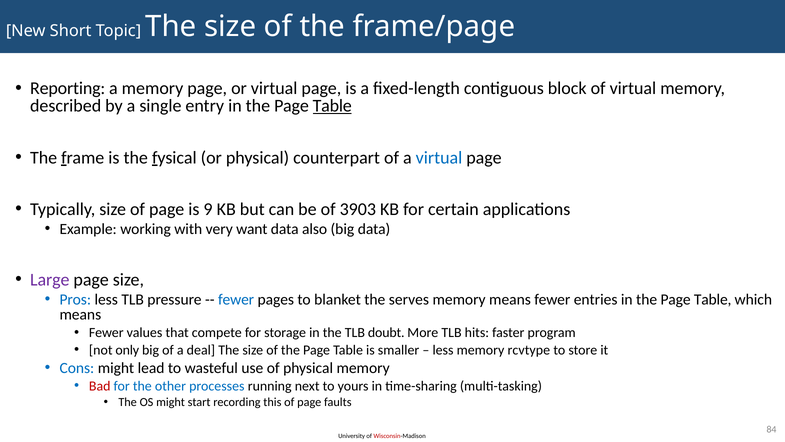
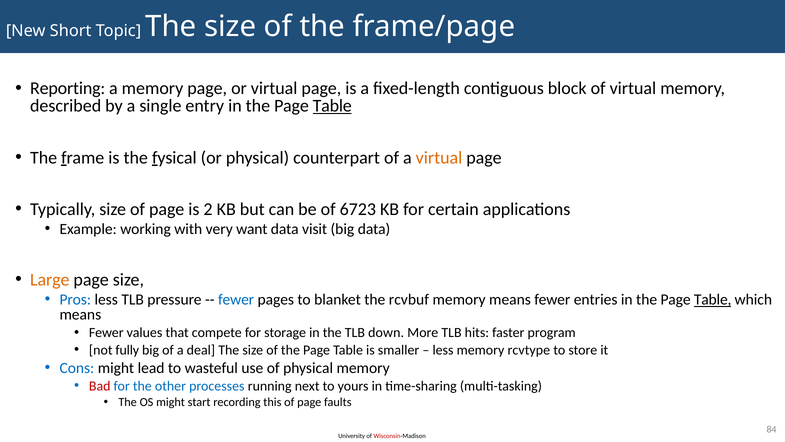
virtual colour: blue -> orange (439, 157)
9: 9 -> 2 (208, 209)
3903: 3903 -> 6723 (358, 209)
also: also -> visit (315, 229)
Large colour: purple -> orange (50, 279)
serves: serves -> rcvbuf (409, 299)
Table underline: none -> present (713, 299)
doubt: doubt -> down (386, 333)
only: only -> fully (127, 350)
